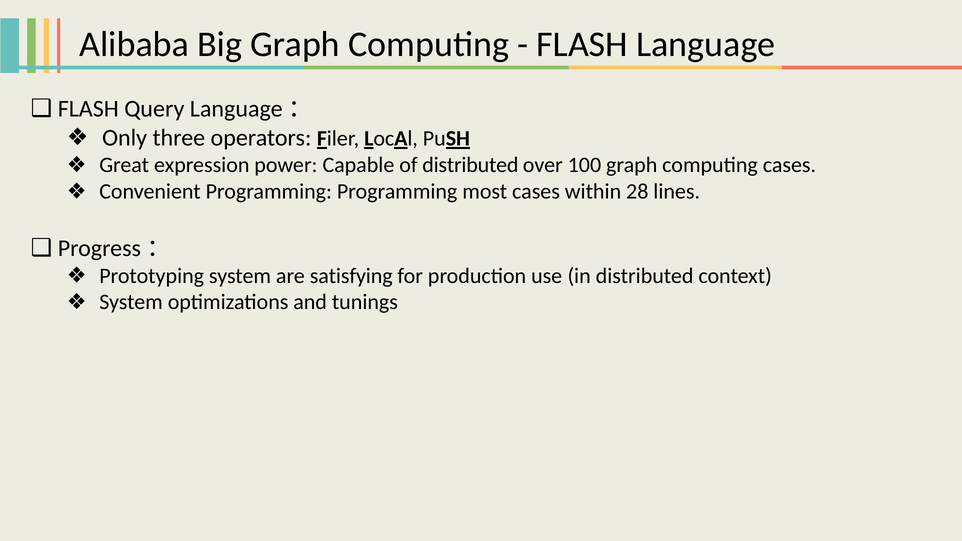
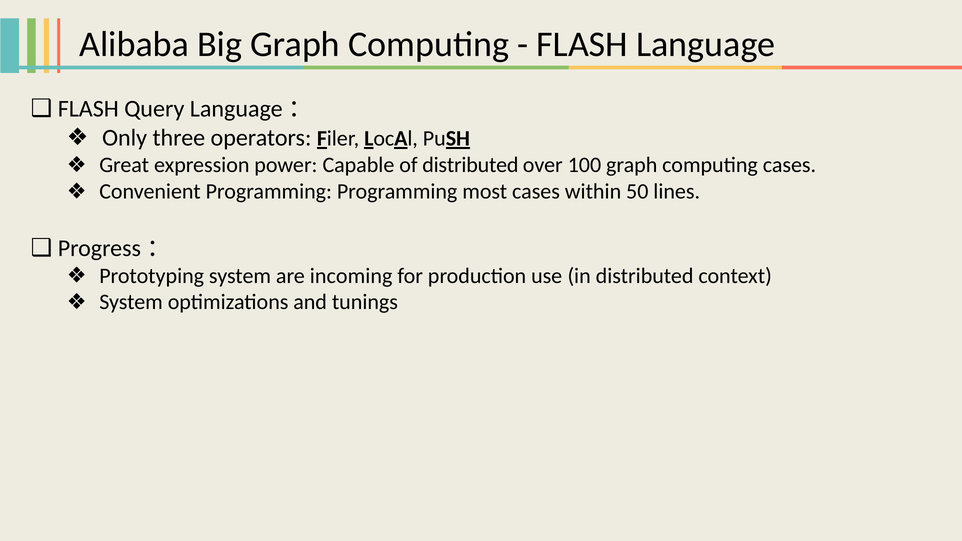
28: 28 -> 50 (637, 192)
satisfying: satisfying -> incoming (351, 276)
